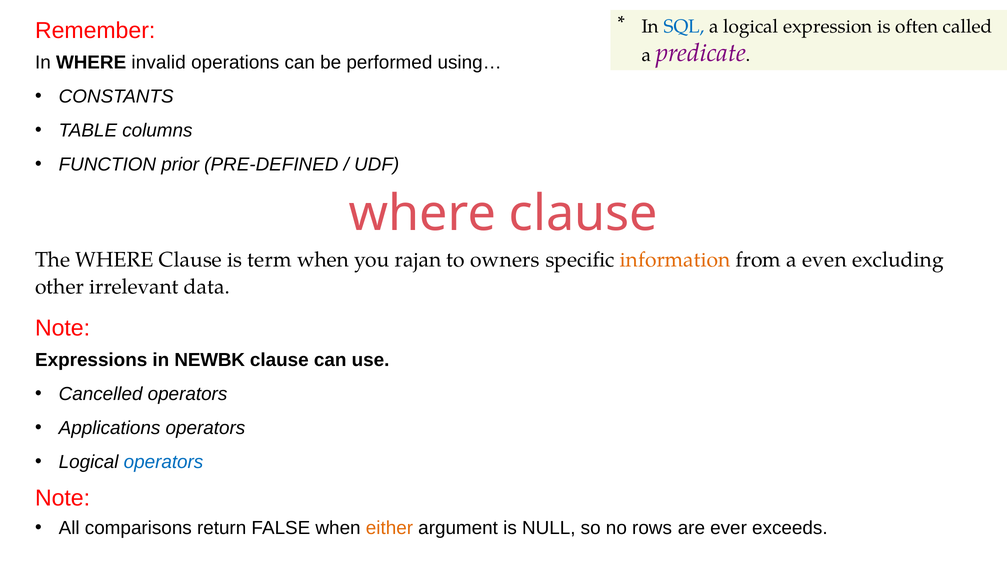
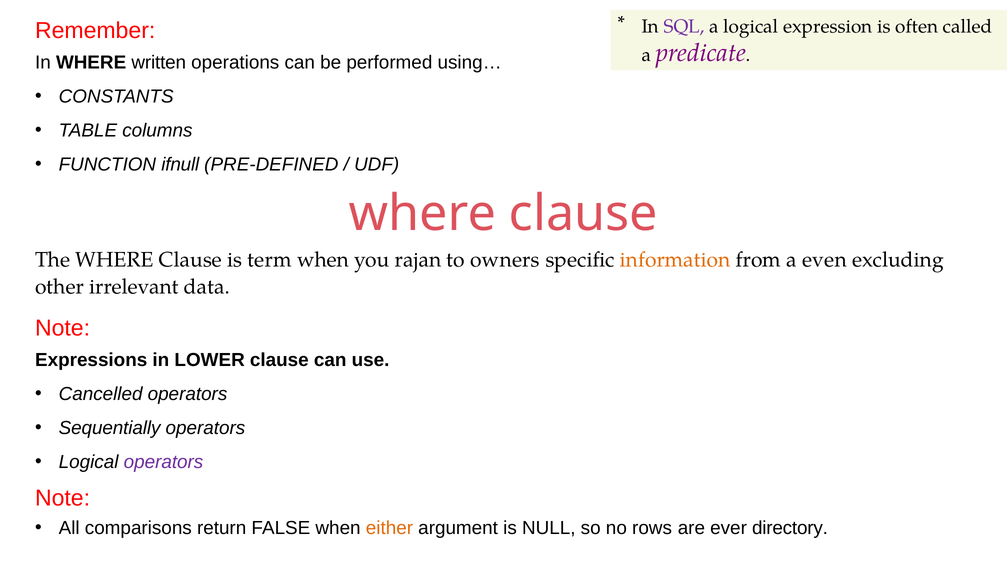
SQL colour: blue -> purple (684, 26)
invalid: invalid -> written (159, 63)
prior: prior -> ifnull (180, 164)
NEWBK: NEWBK -> LOWER (210, 360)
Applications: Applications -> Sequentially (110, 428)
operators colour: blue -> purple (164, 462)
exceeds: exceeds -> directory (790, 529)
